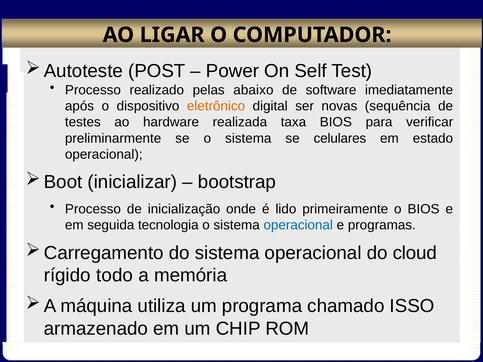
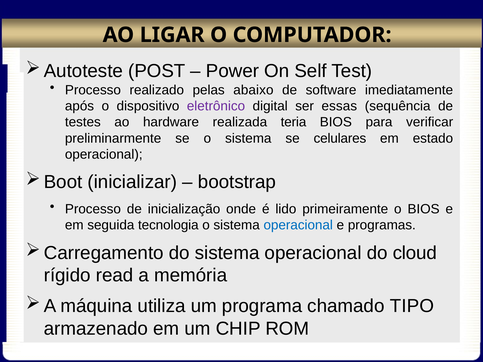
eletrônico colour: orange -> purple (216, 106)
novas: novas -> essas (339, 106)
taxa: taxa -> teria (294, 122)
todo: todo -> read (115, 276)
ISSO: ISSO -> TIPO (412, 306)
